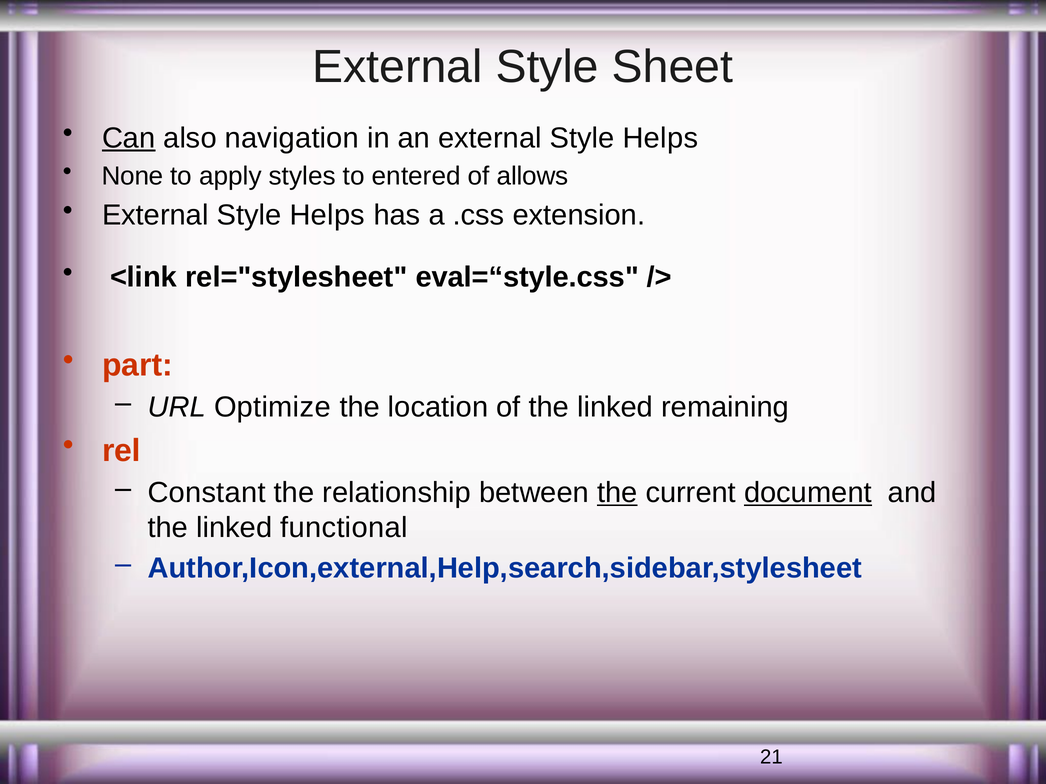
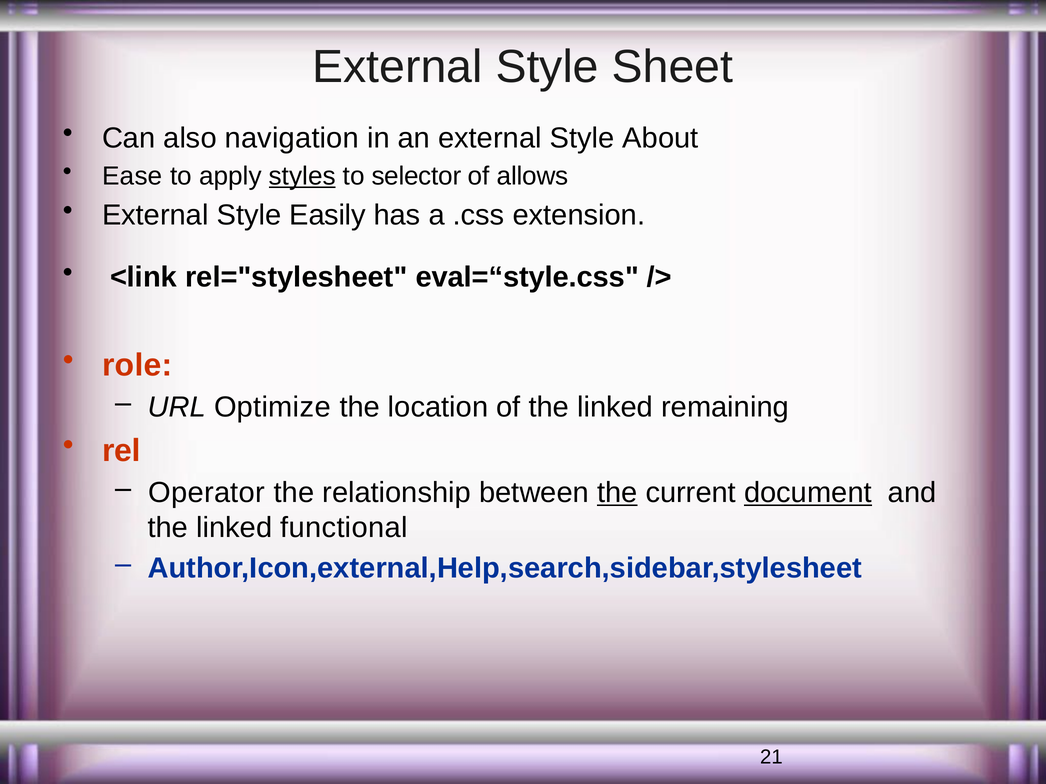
Can underline: present -> none (129, 138)
an external Style Helps: Helps -> About (660, 138)
None: None -> Ease (132, 176)
styles underline: none -> present (302, 176)
entered: entered -> selector (416, 176)
Helps: Helps -> Easily (328, 215)
part: part -> role (137, 365)
Constant: Constant -> Operator (207, 493)
